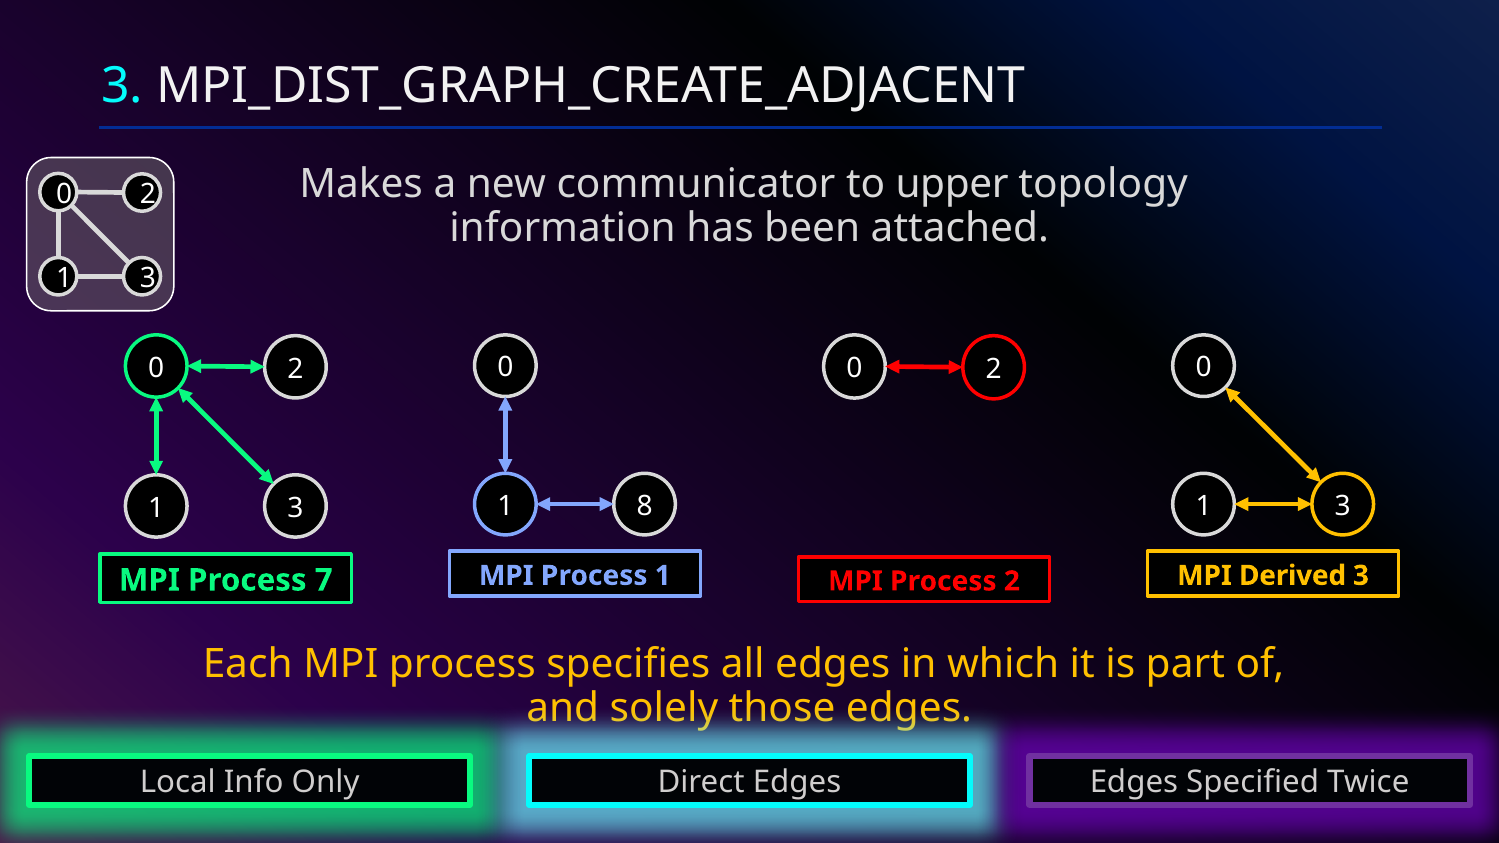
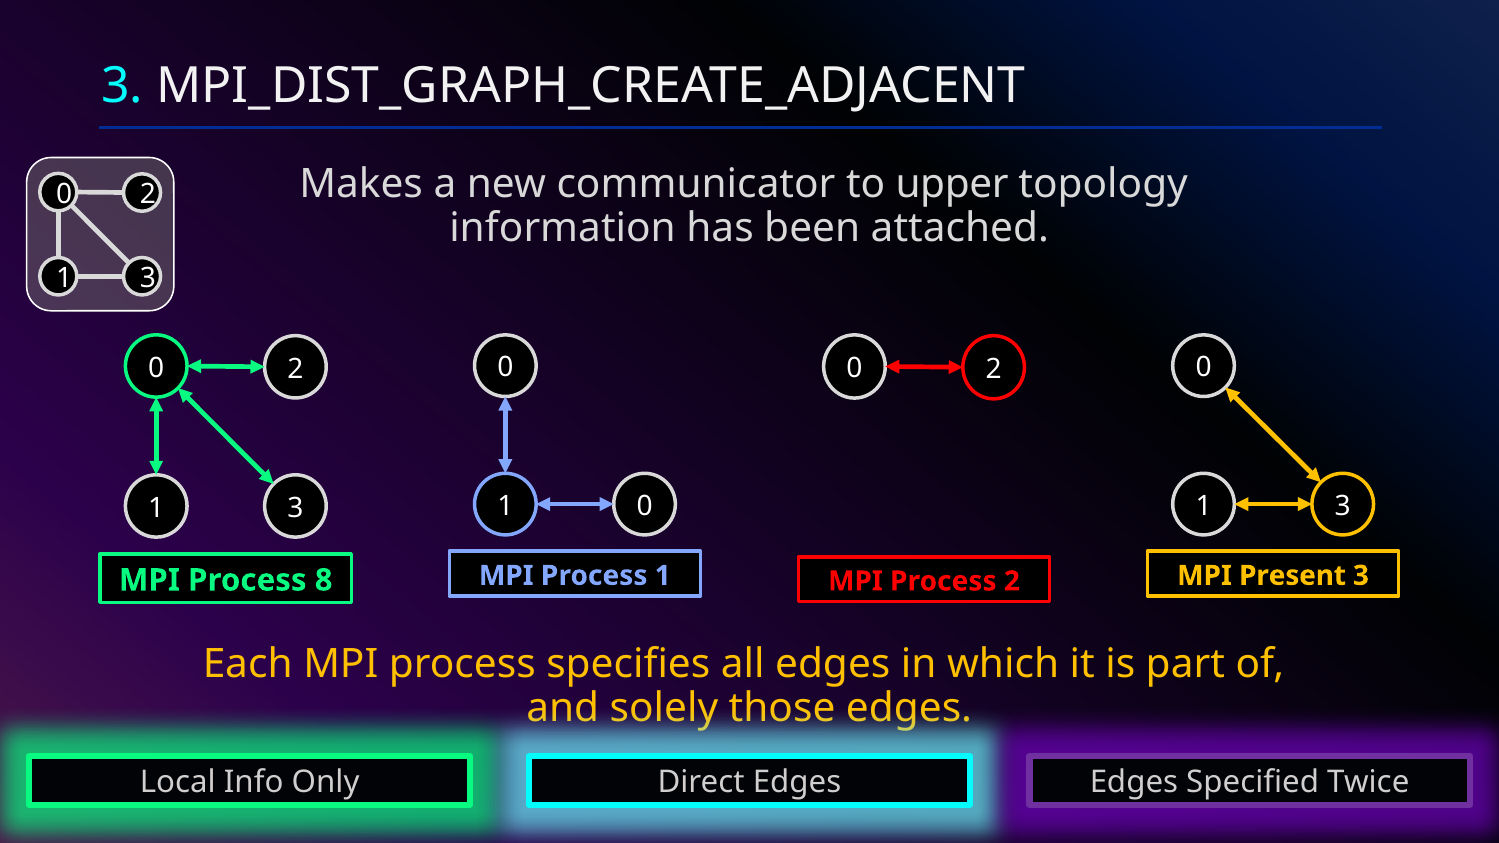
8: 8 -> 0 (645, 506)
Derived: Derived -> Present (1293, 576)
7: 7 -> 8 (324, 580)
